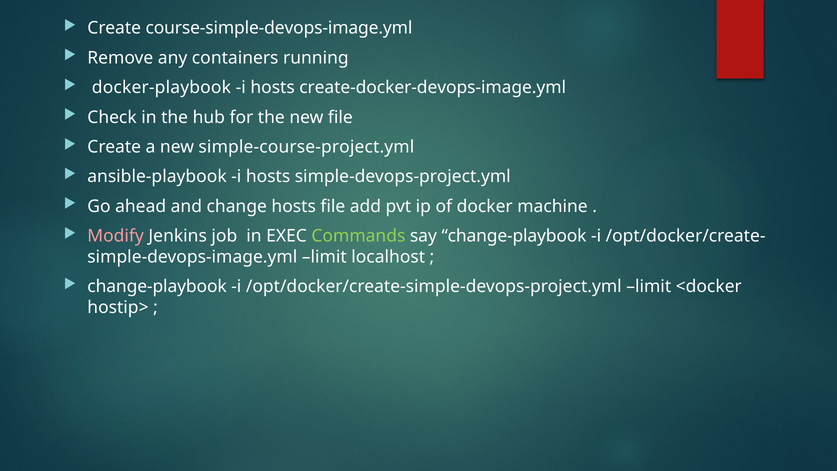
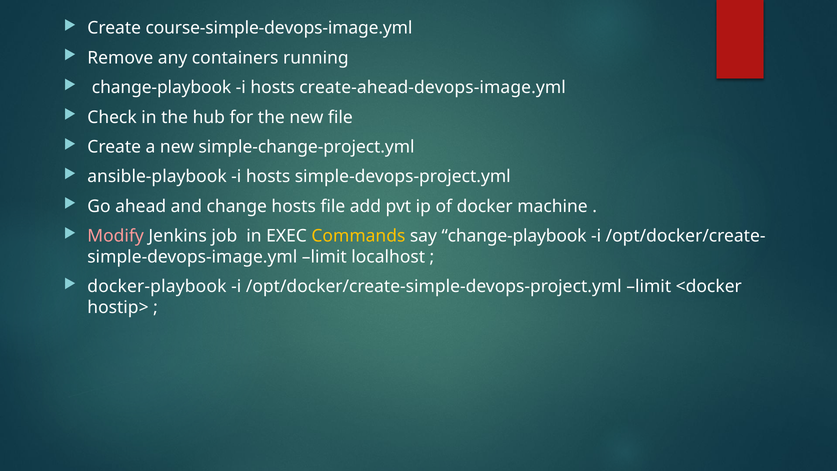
docker-playbook: docker-playbook -> change-playbook (162, 88)
create-docker-devops-image.yml: create-docker-devops-image.yml -> create-ahead-devops-image.yml (433, 88)
simple-course-project.yml: simple-course-project.yml -> simple-change-project.yml (307, 147)
Commands colour: light green -> yellow (358, 236)
change-playbook: change-playbook -> docker-playbook (157, 287)
